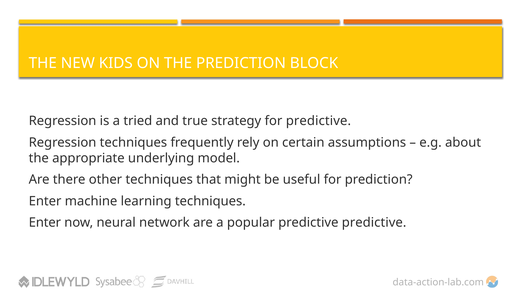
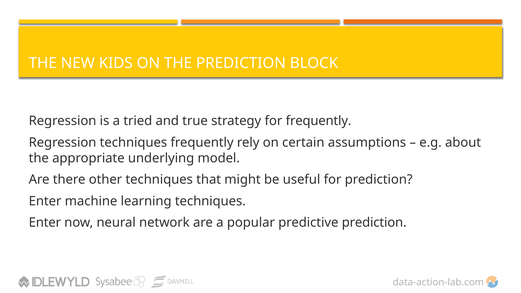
for predictive: predictive -> frequently (319, 121)
predictive predictive: predictive -> prediction (374, 223)
